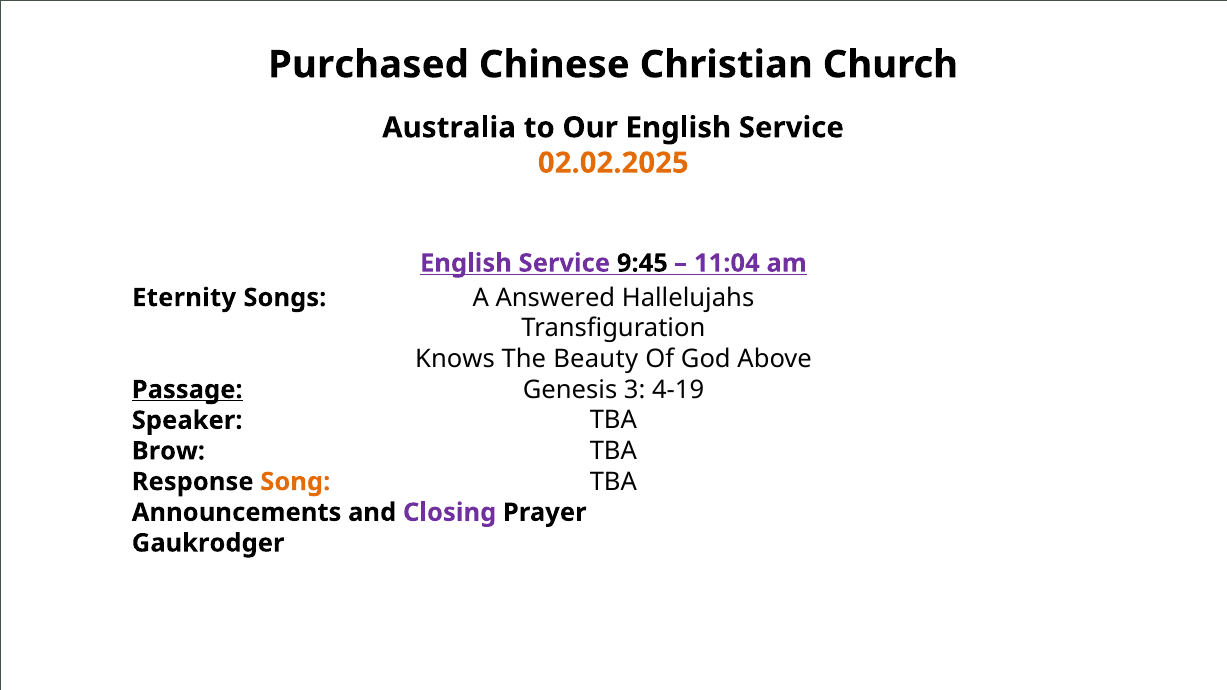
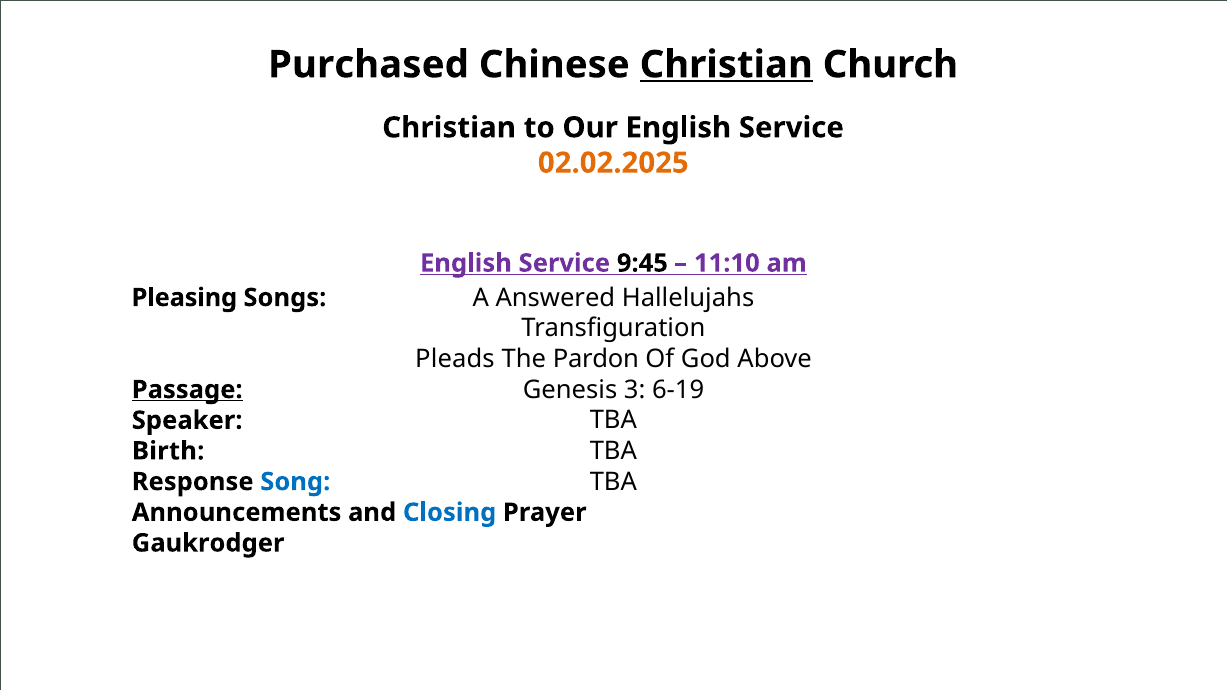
Christian underline: none -> present (726, 65)
Australia: Australia -> Christian (449, 128)
11:04: 11:04 -> 11:10 (727, 263)
Eternity: Eternity -> Pleasing (184, 298)
Knows: Knows -> Pleads (455, 359)
Beauty: Beauty -> Pardon (596, 359)
4-19: 4-19 -> 6-19 (678, 390)
Brow: Brow -> Birth (168, 451)
Song colour: orange -> blue (295, 482)
Closing colour: purple -> blue (450, 513)
